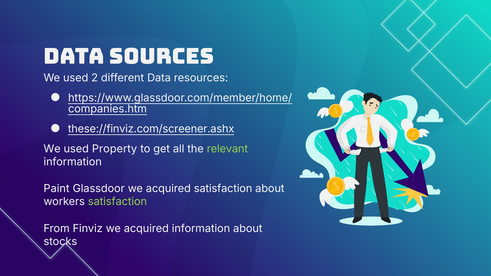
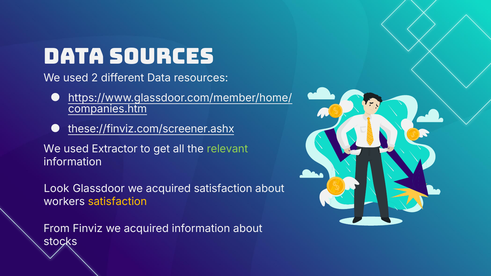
Property: Property -> Extractor (115, 149)
Paint: Paint -> Look (57, 189)
satisfaction colour: light green -> yellow (117, 202)
